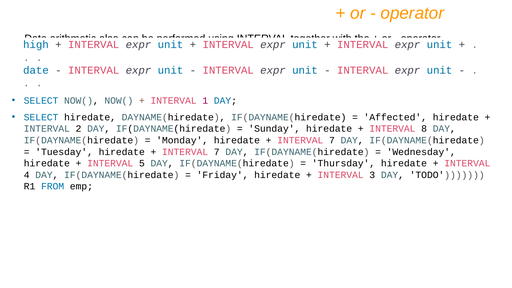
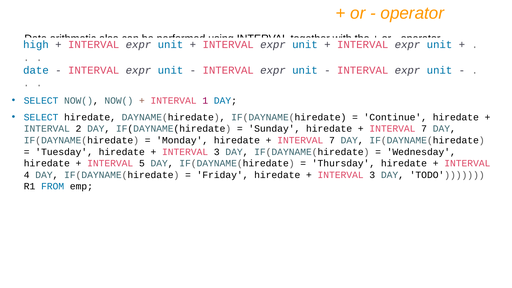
Affected: Affected -> Continue (395, 117)
8: 8 -> 7 (424, 129)
7: 7 -> 3 (217, 152)
